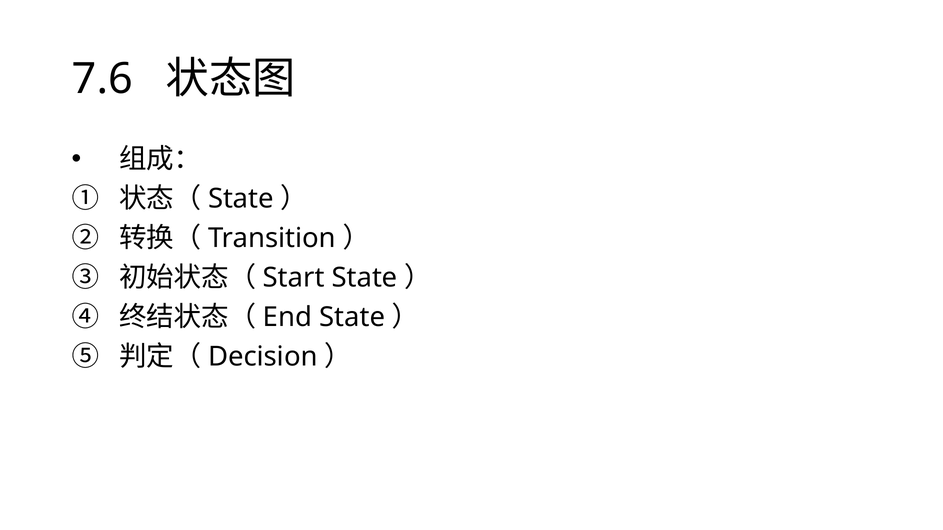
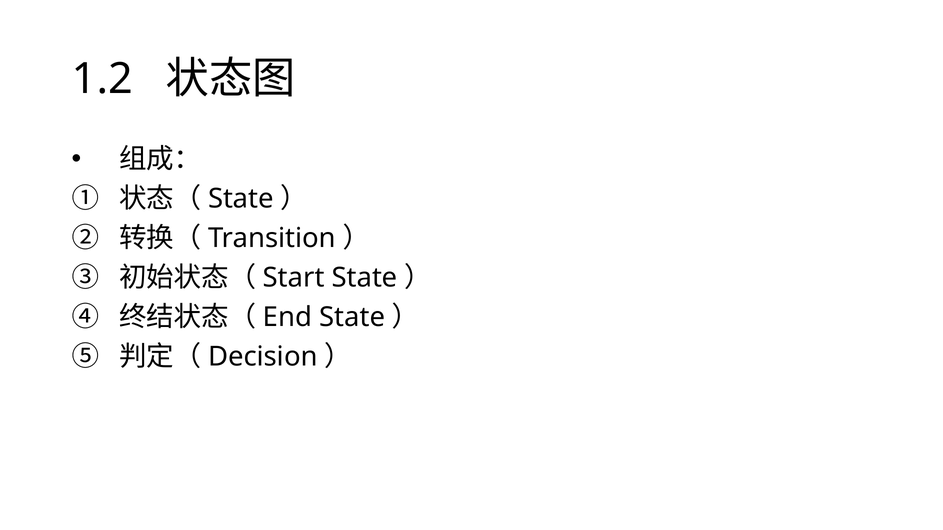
7.6: 7.6 -> 1.2 (102, 79)
